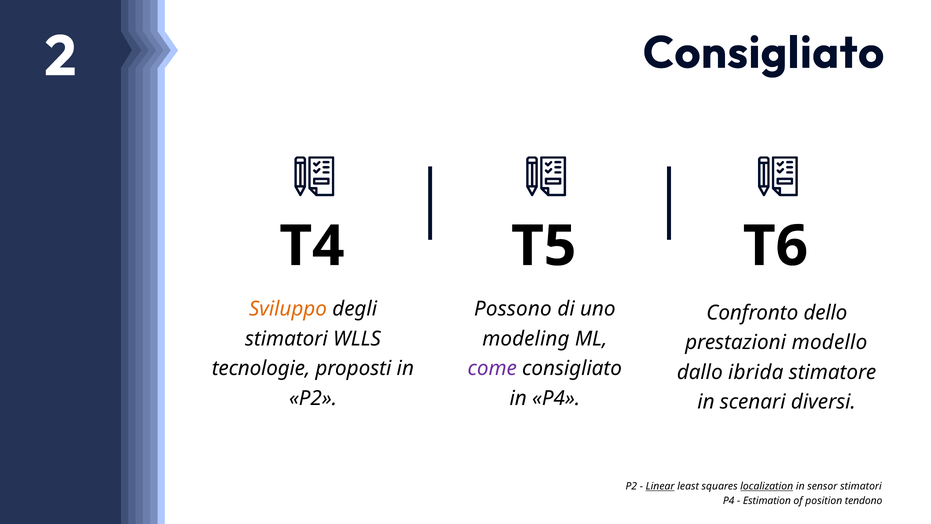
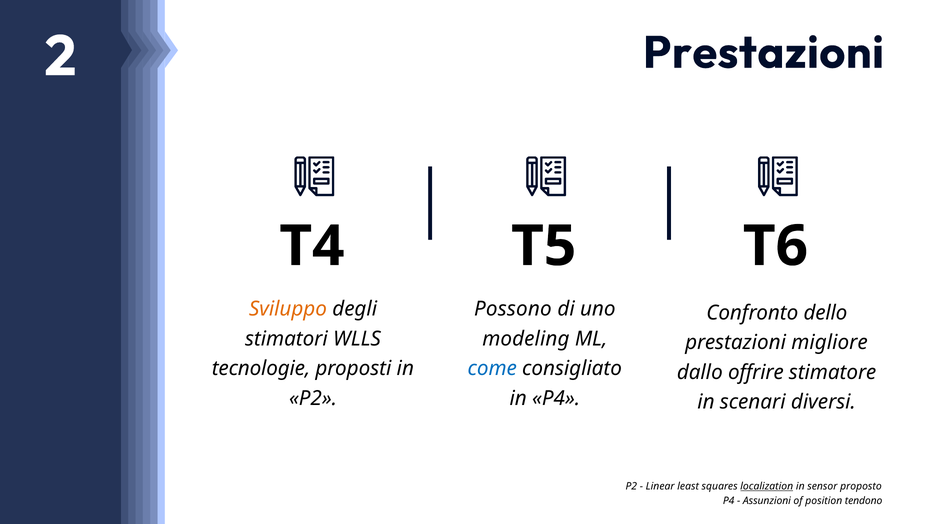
Consigliato: Consigliato -> Prestazioni (763, 53)
modello: modello -> migliore (830, 342)
come colour: purple -> blue (492, 368)
ibrida: ibrida -> offrire (756, 372)
Linear underline: present -> none (660, 486)
sensor stimatori: stimatori -> proposto (861, 486)
Estimation: Estimation -> Assunzioni (767, 501)
